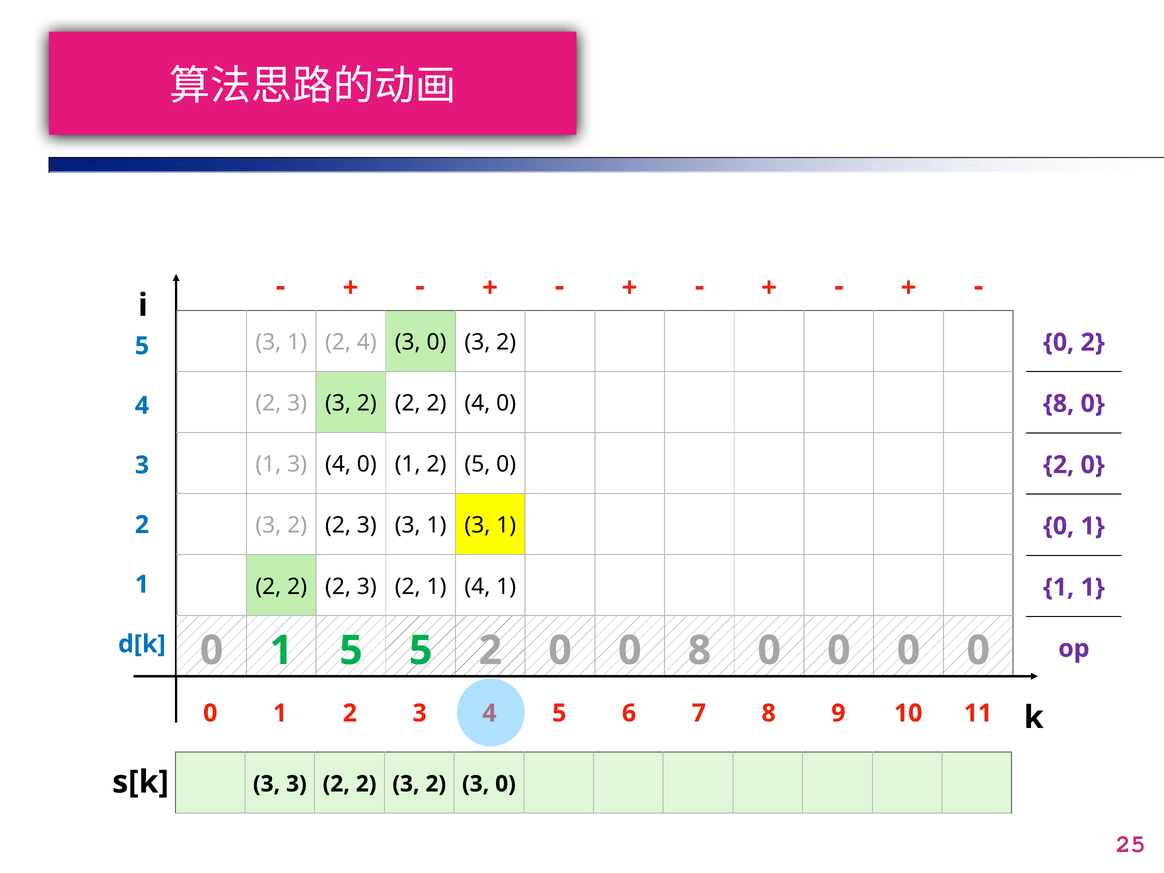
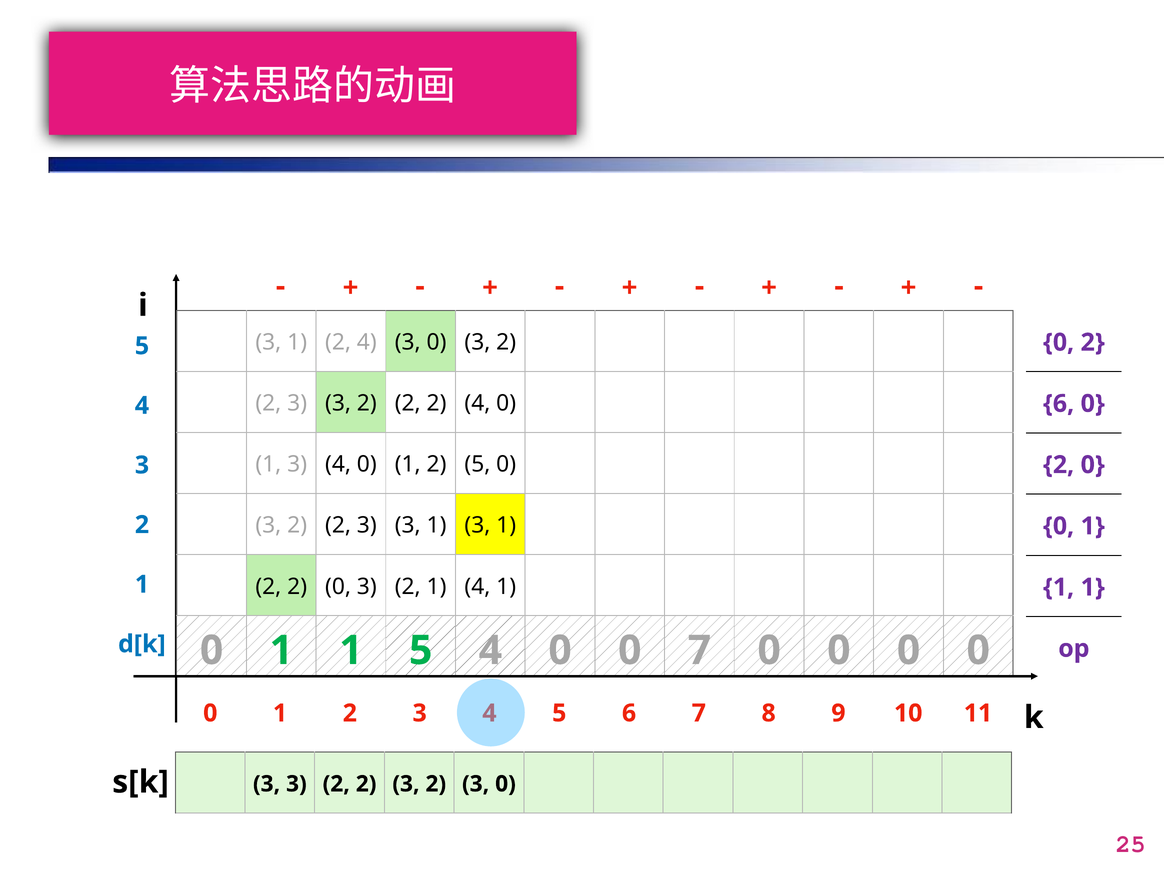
8: 8 -> 6 (1059, 404)
2: 2 -> 0 (338, 587)
5: 5 -> 1 (351, 651)
2: 2 -> 4 (490, 651)
0 8: 8 -> 7 (699, 651)
